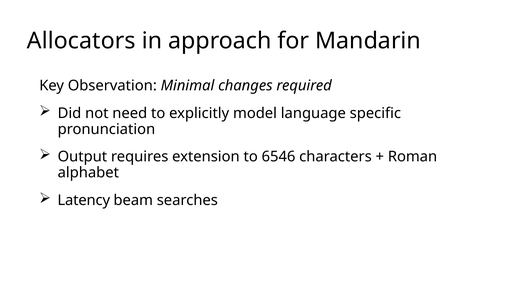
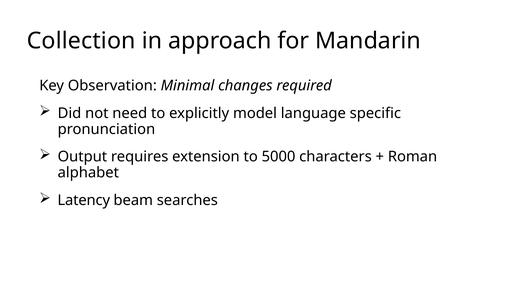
Allocators: Allocators -> Collection (81, 41)
6546: 6546 -> 5000 (279, 157)
